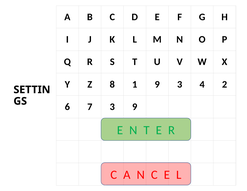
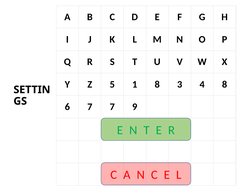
8: 8 -> 5 (112, 84)
1 9: 9 -> 8 (157, 84)
4 2: 2 -> 8 (225, 84)
7 3: 3 -> 7 (112, 107)
